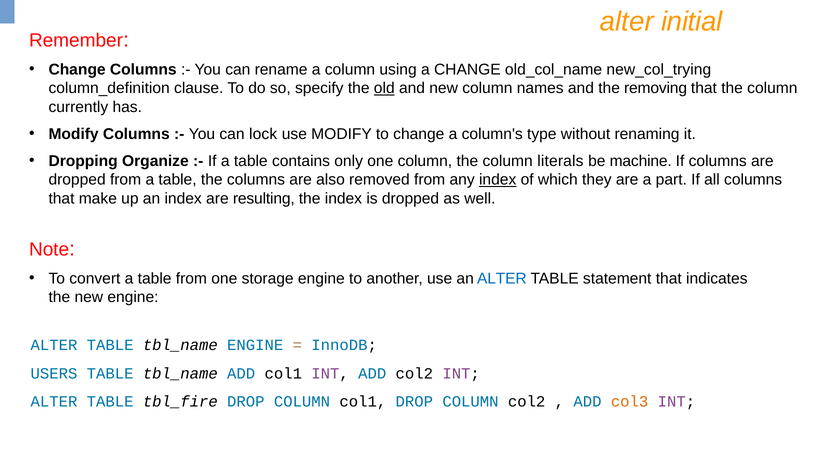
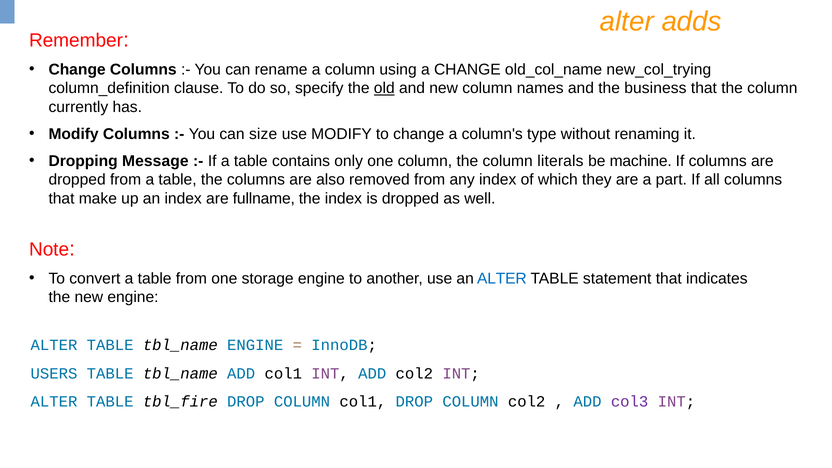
initial: initial -> adds (692, 22)
removing: removing -> business (655, 88)
lock: lock -> size (263, 134)
Organize: Organize -> Message (155, 161)
index underline: present -> none (498, 180)
resulting: resulting -> fullname (264, 198)
col3 colour: orange -> purple (630, 401)
